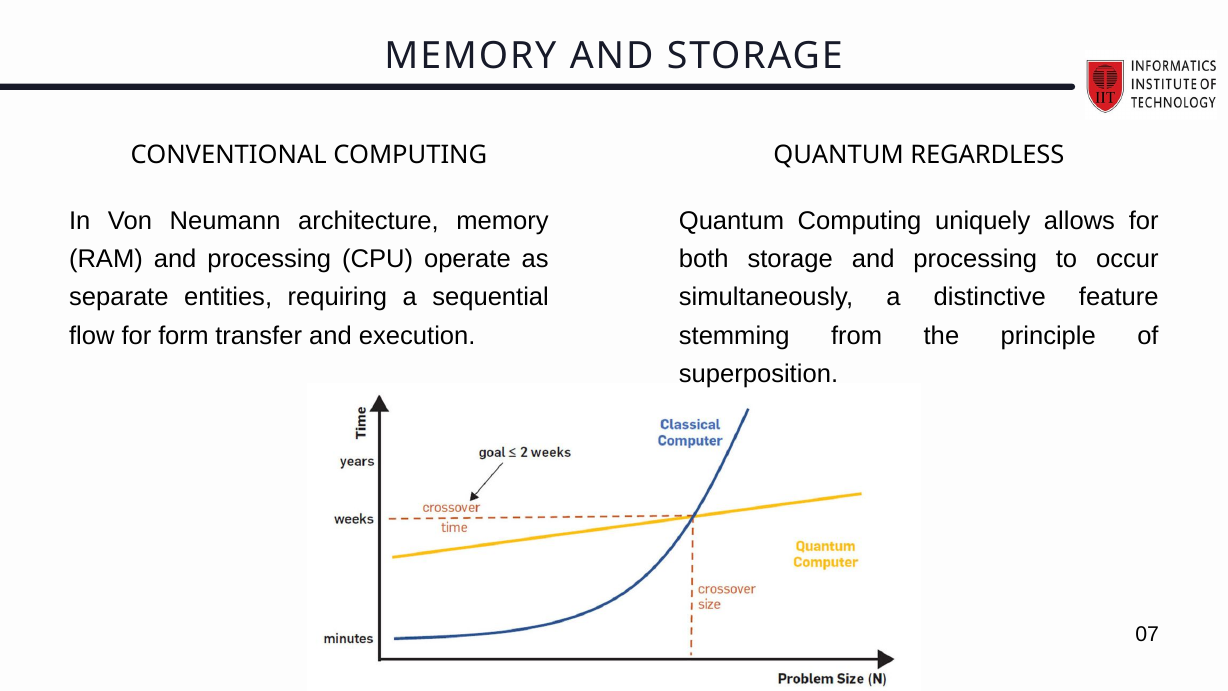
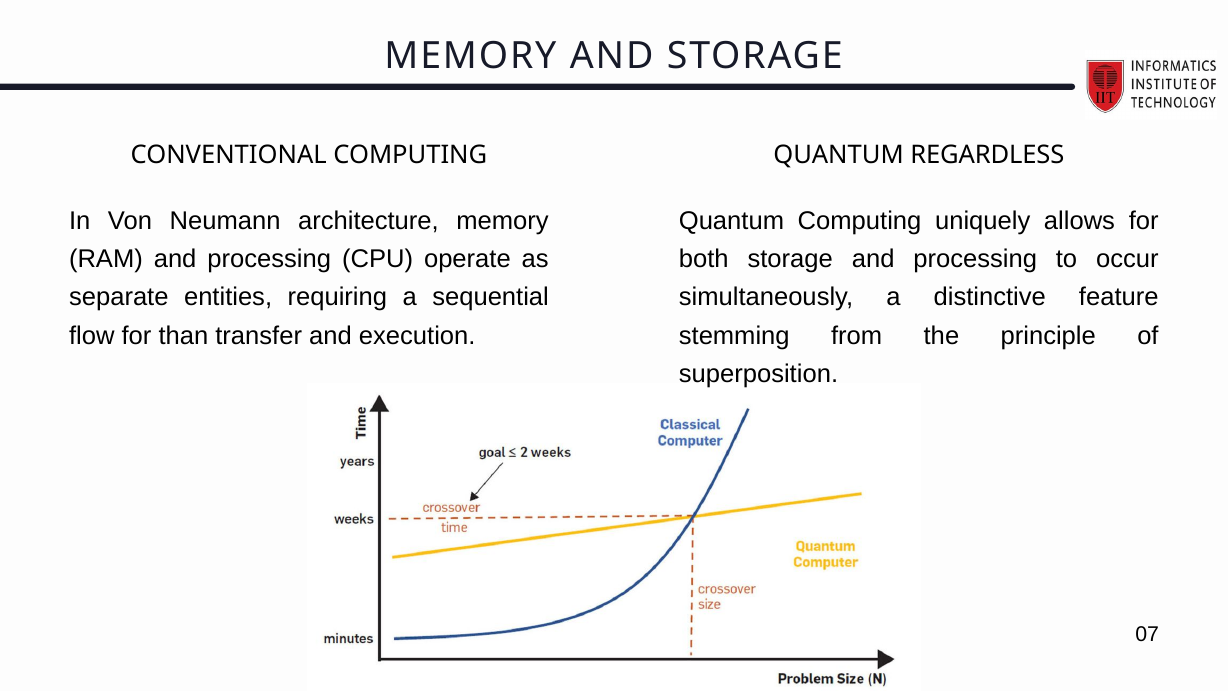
form: form -> than (183, 336)
